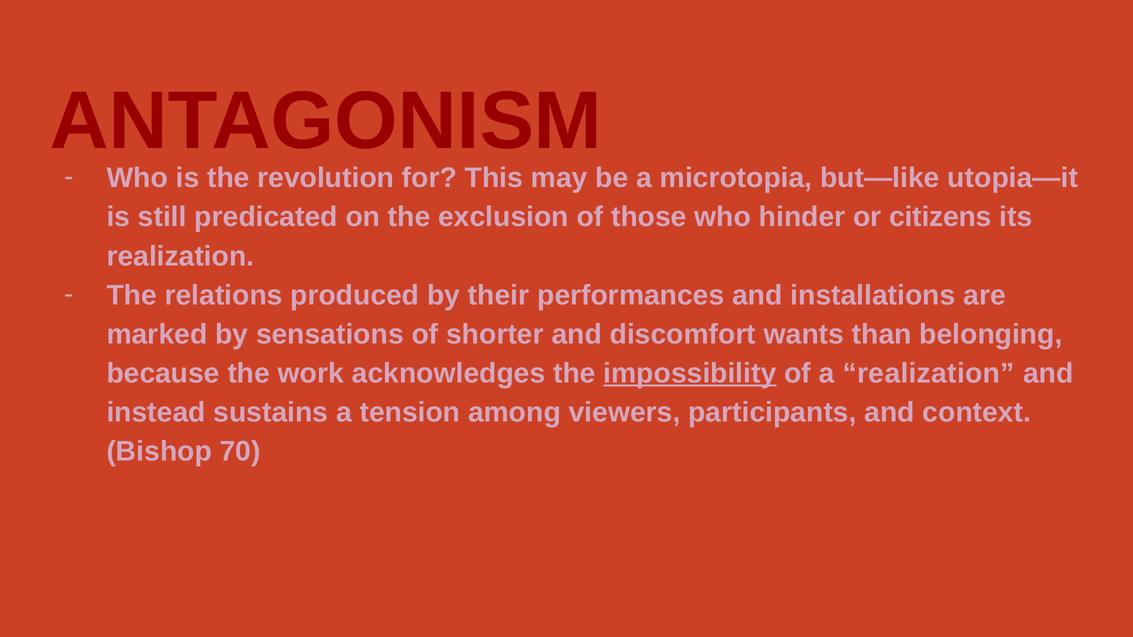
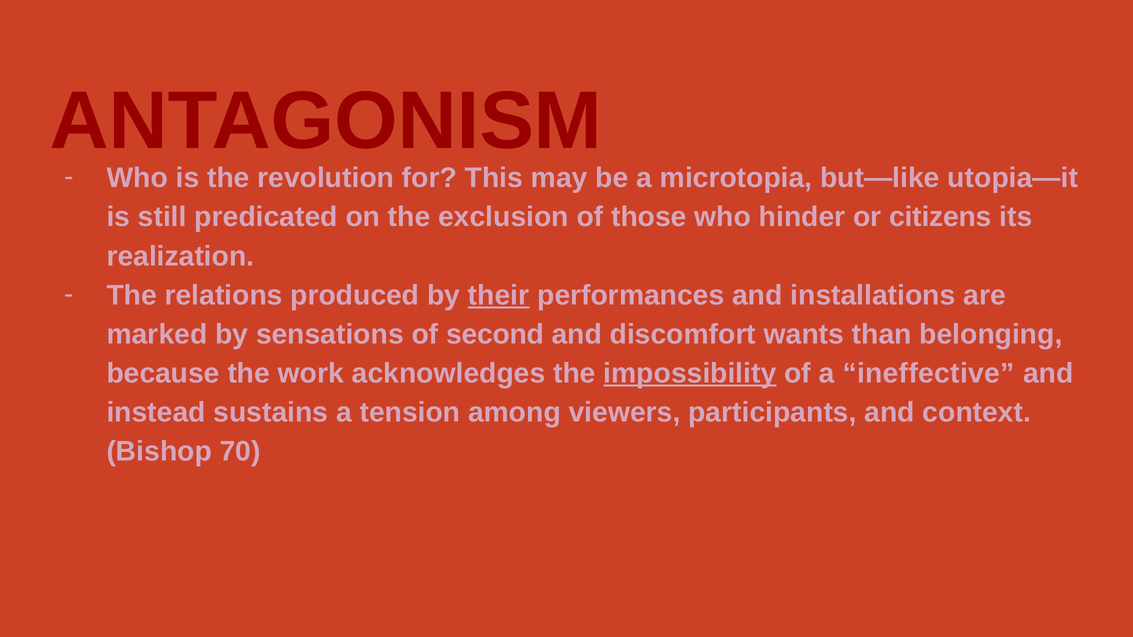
their underline: none -> present (499, 295)
shorter: shorter -> second (495, 334)
a realization: realization -> ineffective (929, 374)
